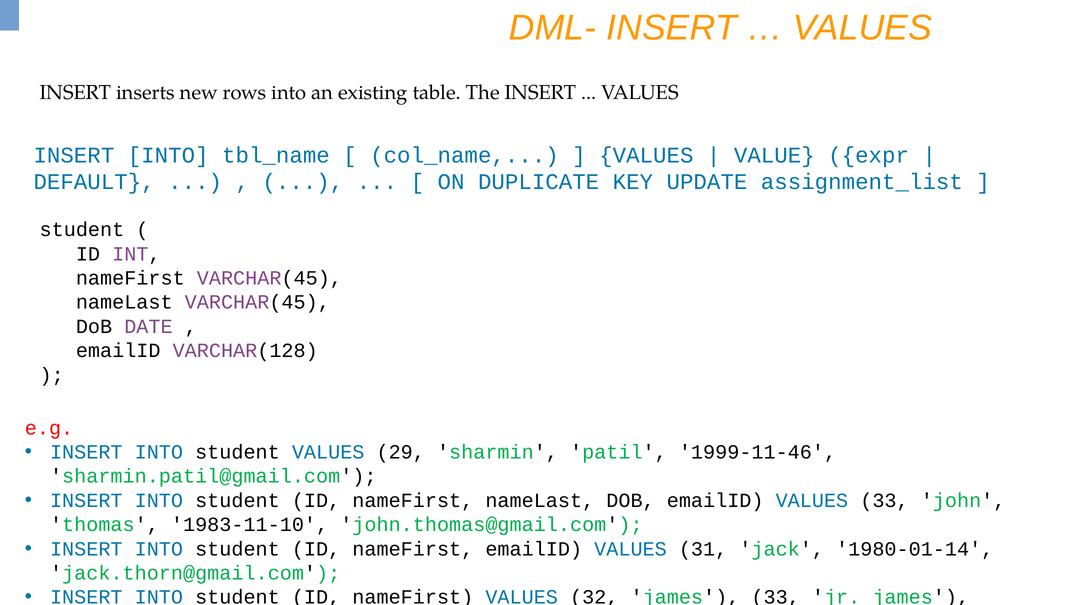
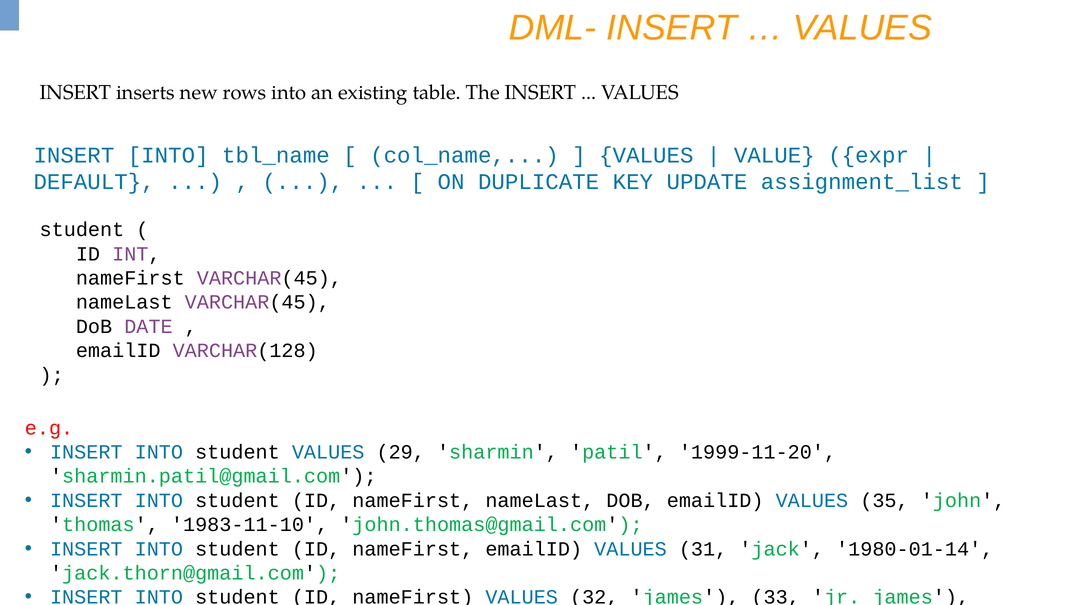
1999-11-46: 1999-11-46 -> 1999-11-20 (758, 452)
VALUES 33: 33 -> 35 (884, 500)
